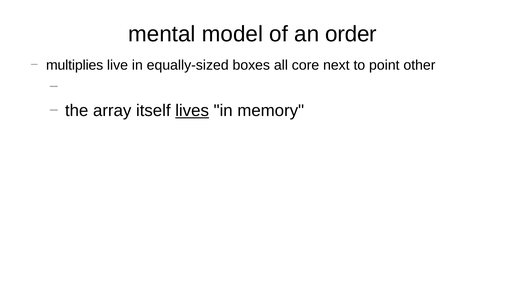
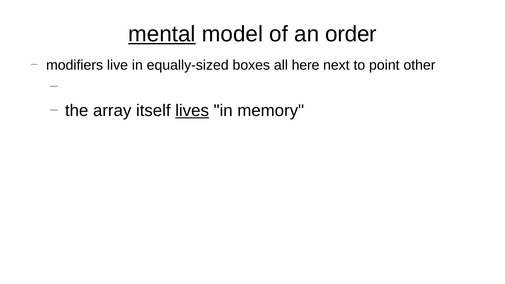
mental underline: none -> present (162, 34)
multiplies: multiplies -> modifiers (75, 65)
core: core -> here (306, 65)
